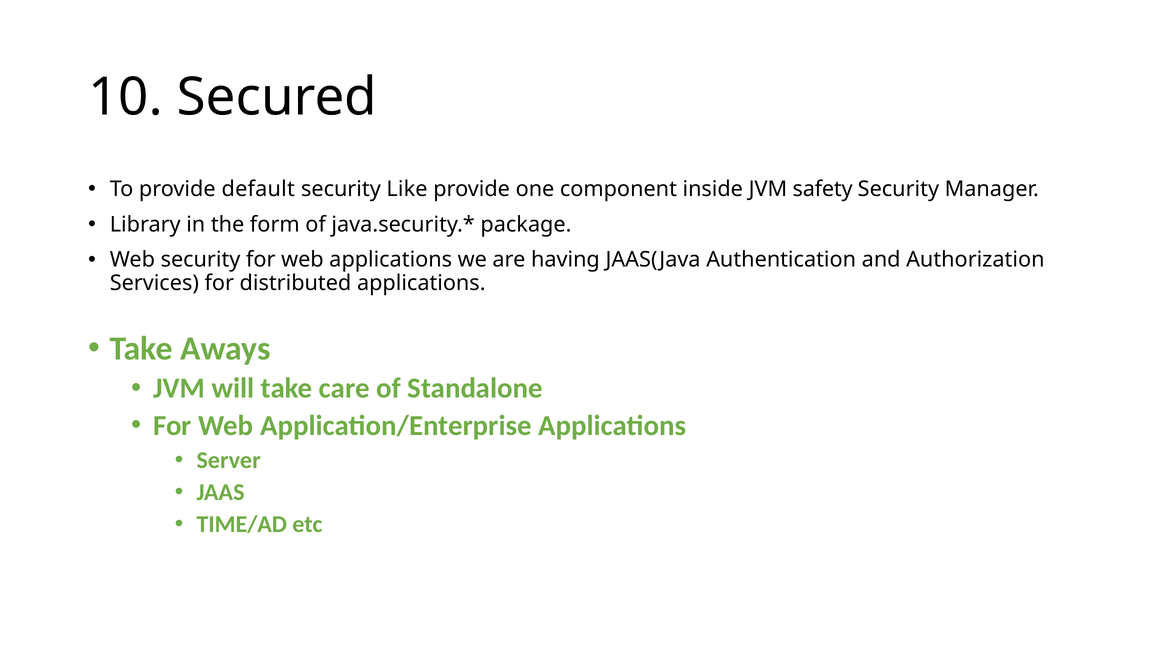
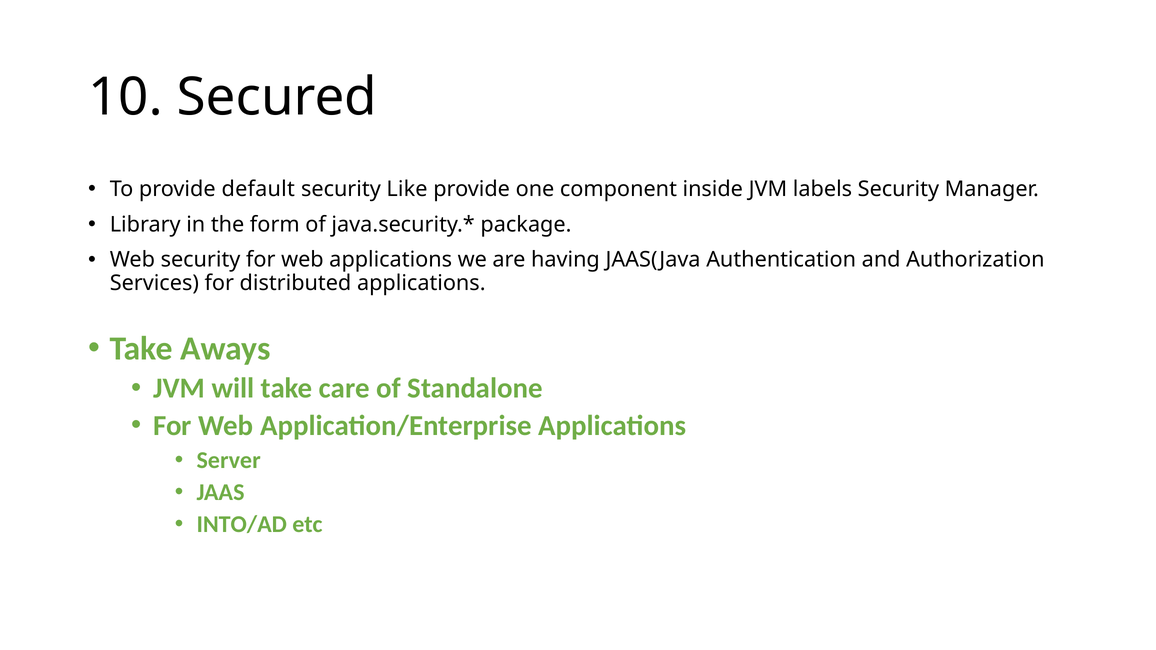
safety: safety -> labels (822, 189)
TIME/AD: TIME/AD -> INTO/AD (242, 524)
